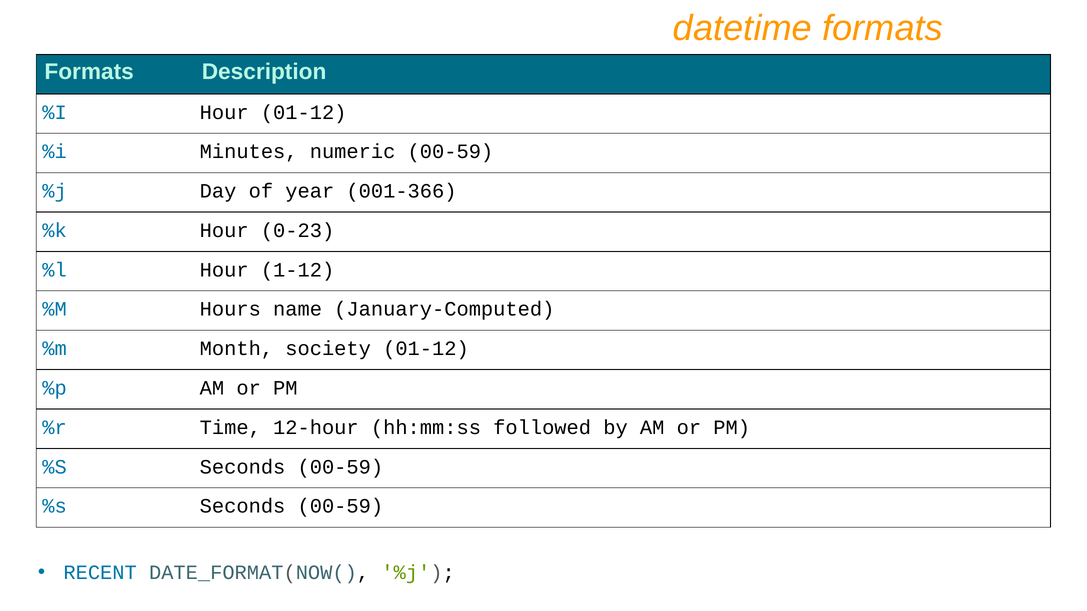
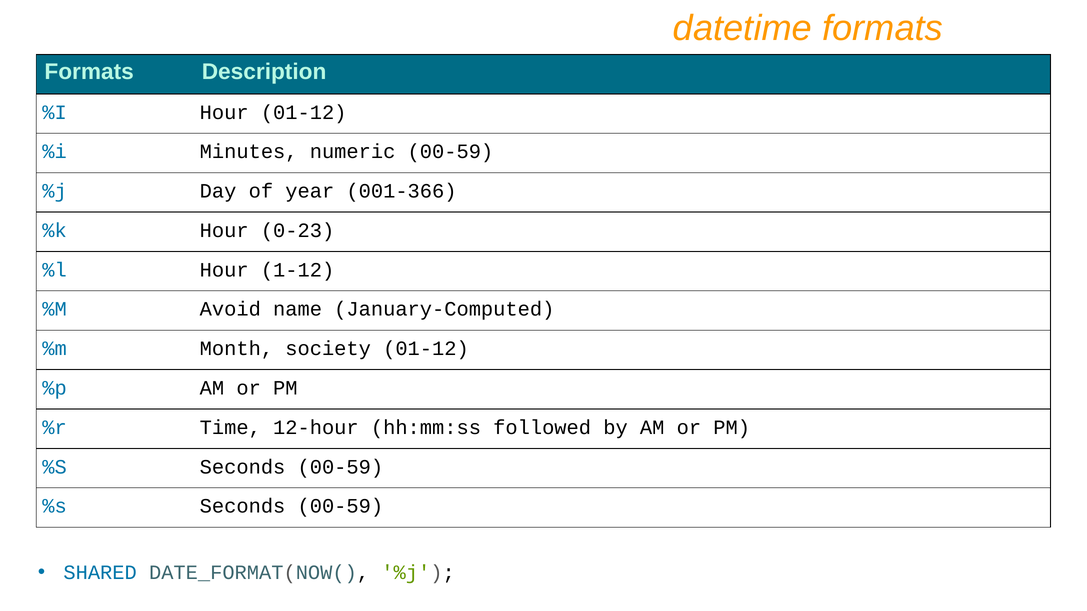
Hours: Hours -> Avoid (230, 309)
RECENT: RECENT -> SHARED (100, 573)
